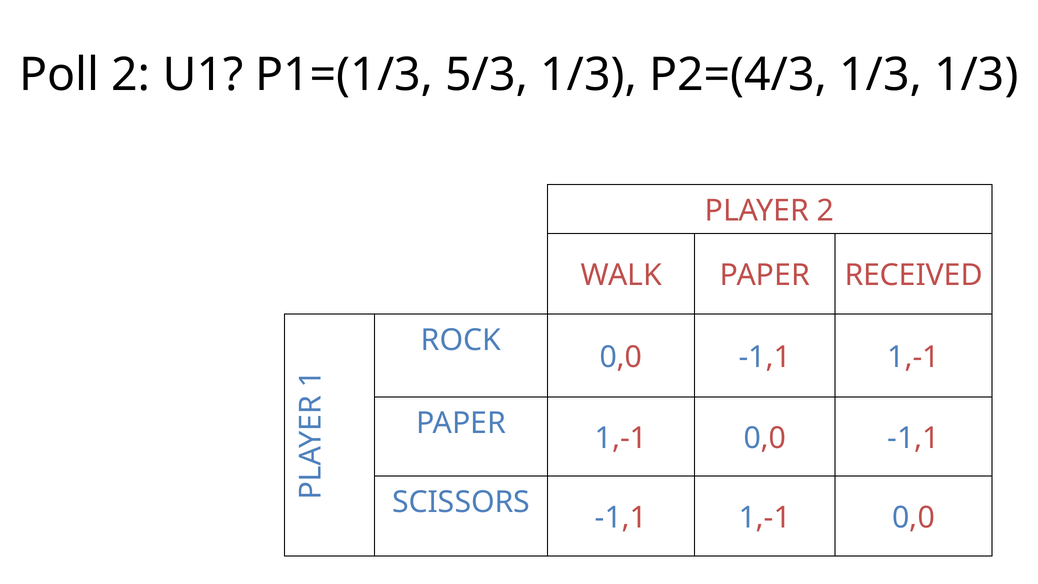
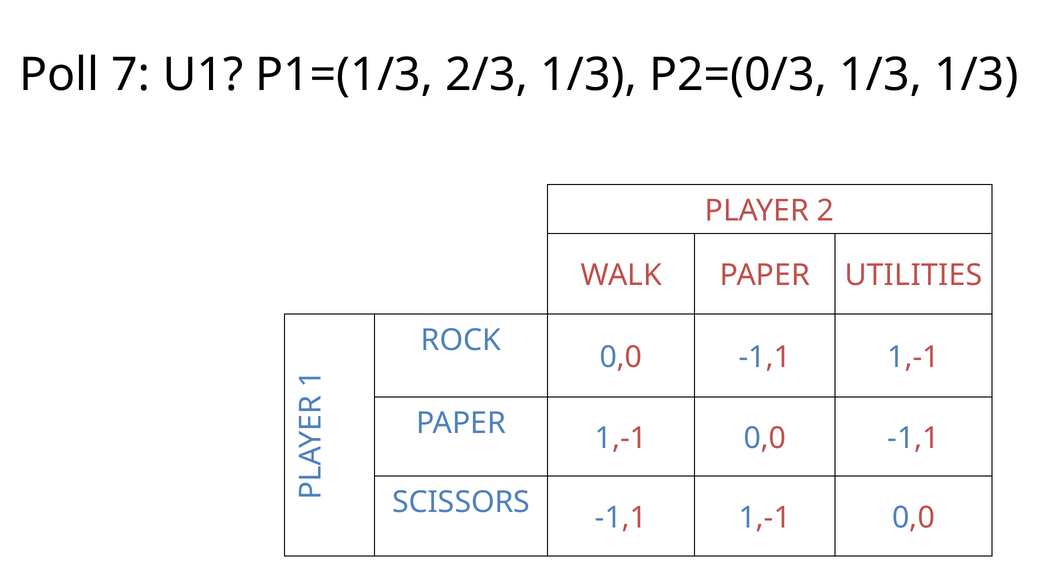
Poll 2: 2 -> 7 (131, 75)
5/3: 5/3 -> 2/3 (487, 75)
P2=(4/3: P2=(4/3 -> P2=(0/3 (738, 75)
RECEIVED: RECEIVED -> UTILITIES (913, 275)
